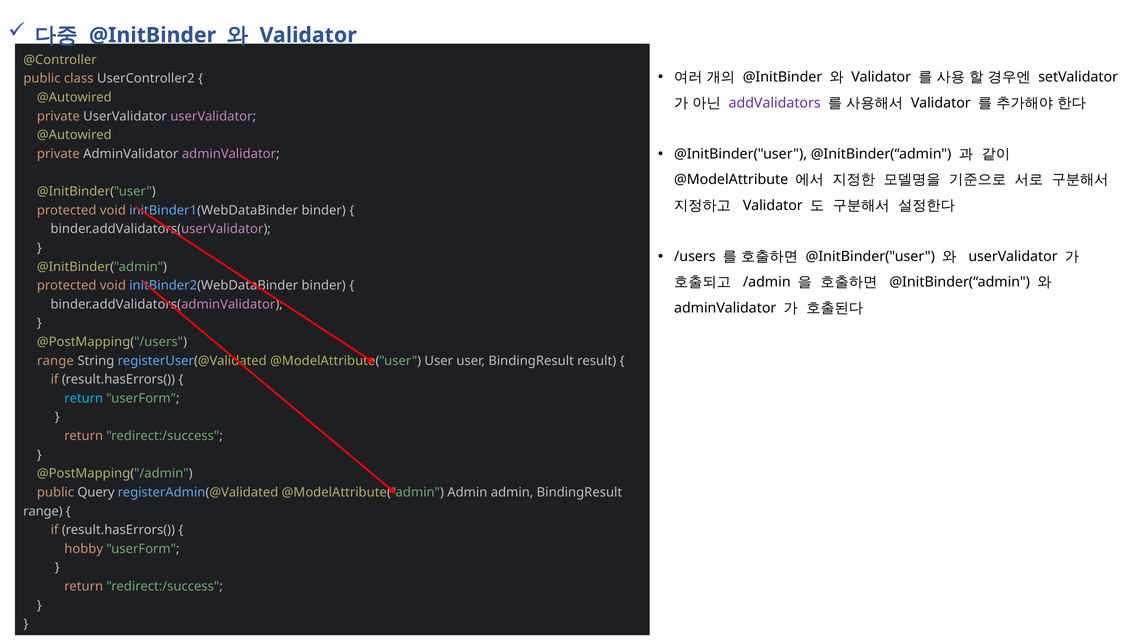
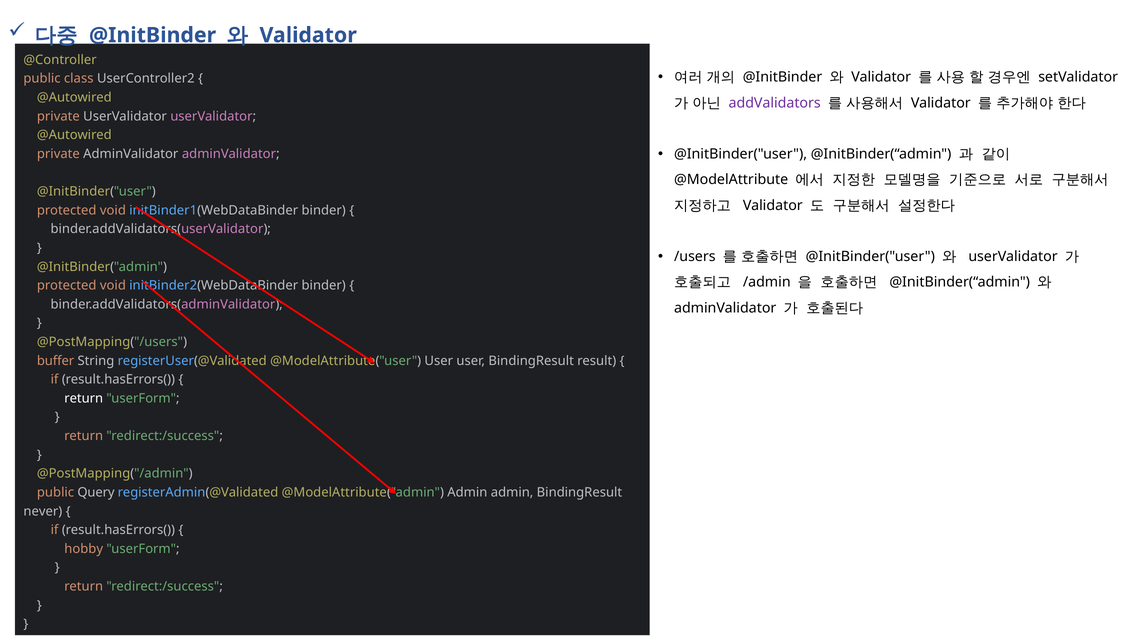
range: range -> buffer (56, 361)
return colour: light blue -> white (84, 398)
range: range -> never (43, 511)
